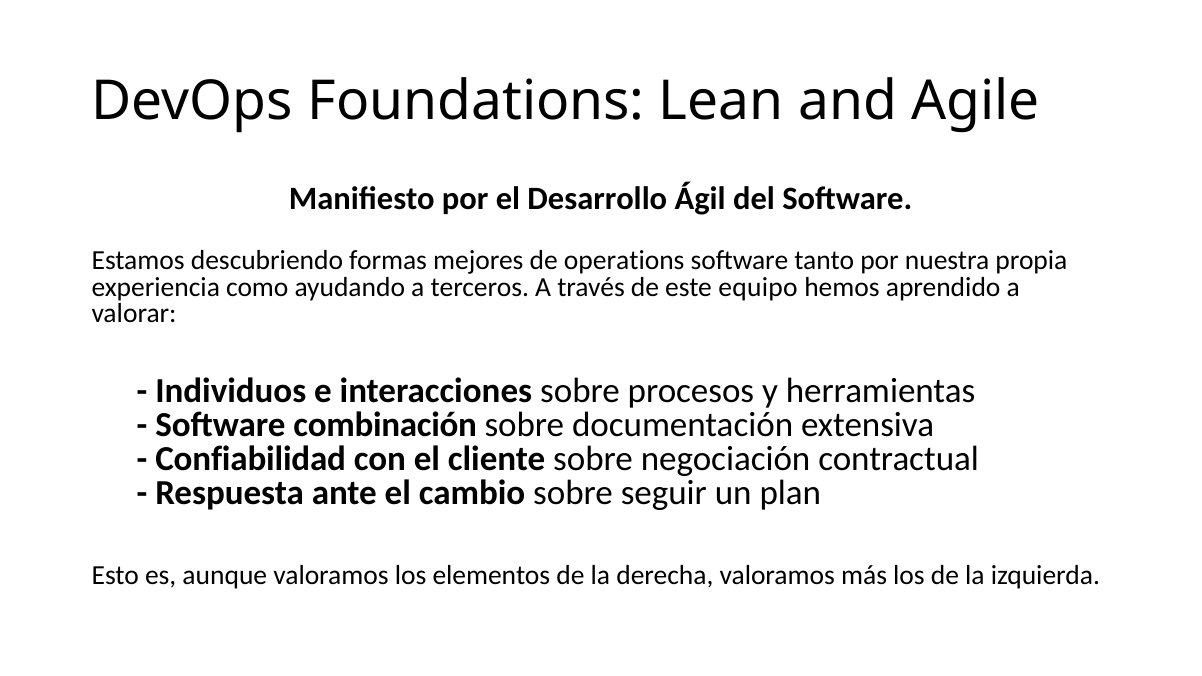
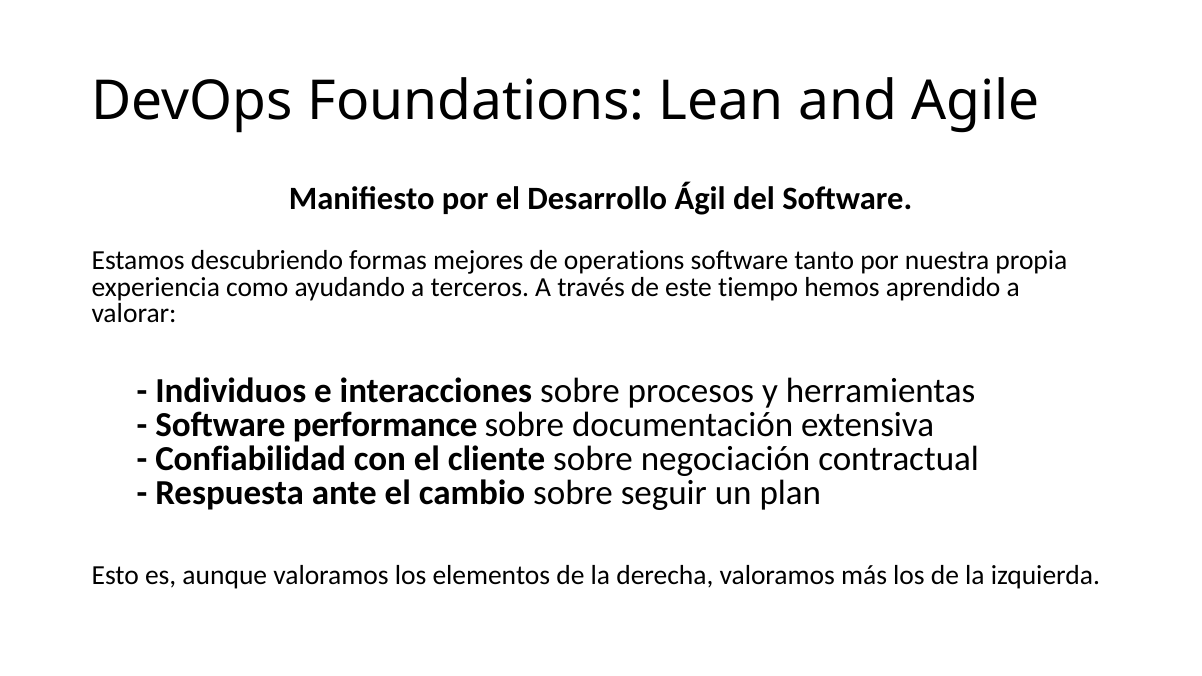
equipo: equipo -> tiempo (758, 287)
combinación: combinación -> performance (385, 425)
